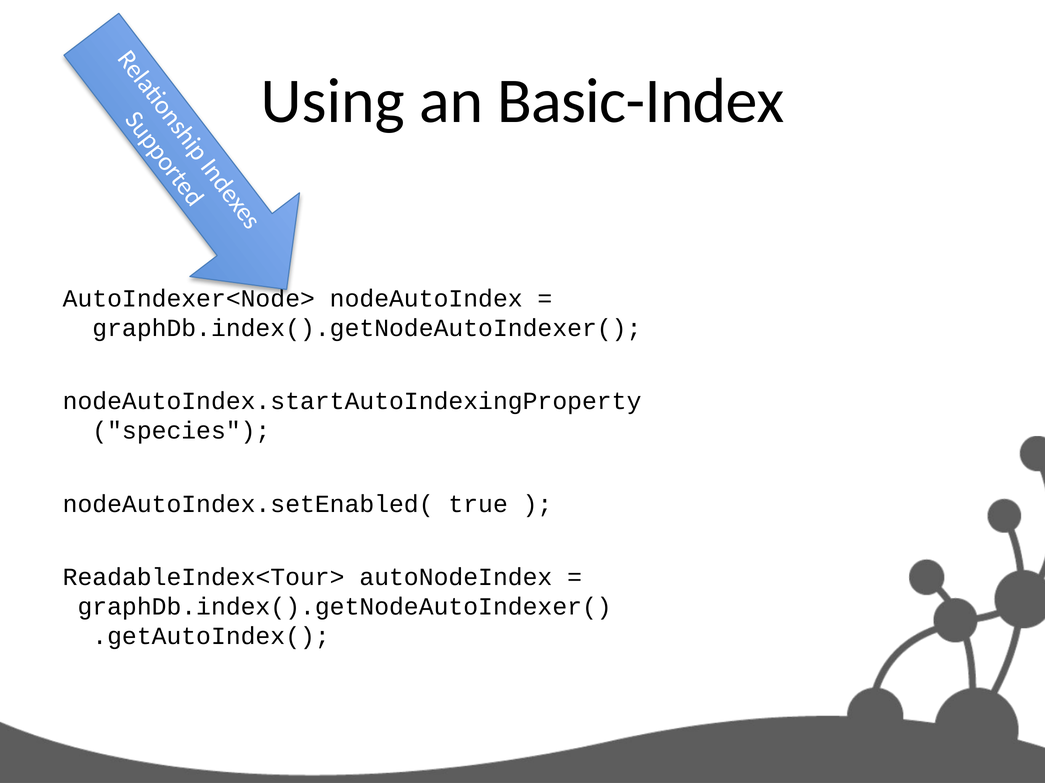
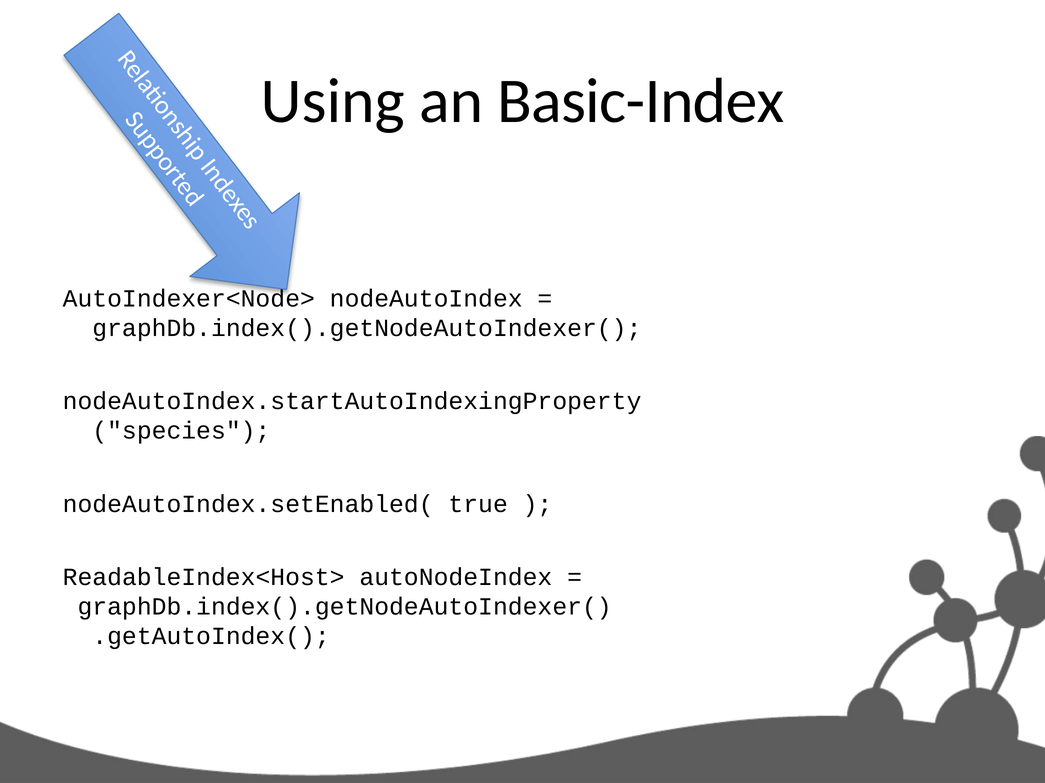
ReadableIndex<Tour>: ReadableIndex<Tour> -> ReadableIndex<Host> (204, 578)
